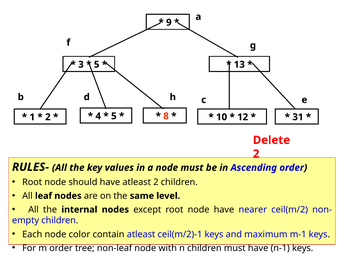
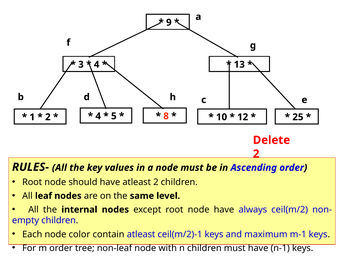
5: 5 -> 4 (97, 65)
31: 31 -> 25 (298, 117)
nearer: nearer -> always (253, 210)
